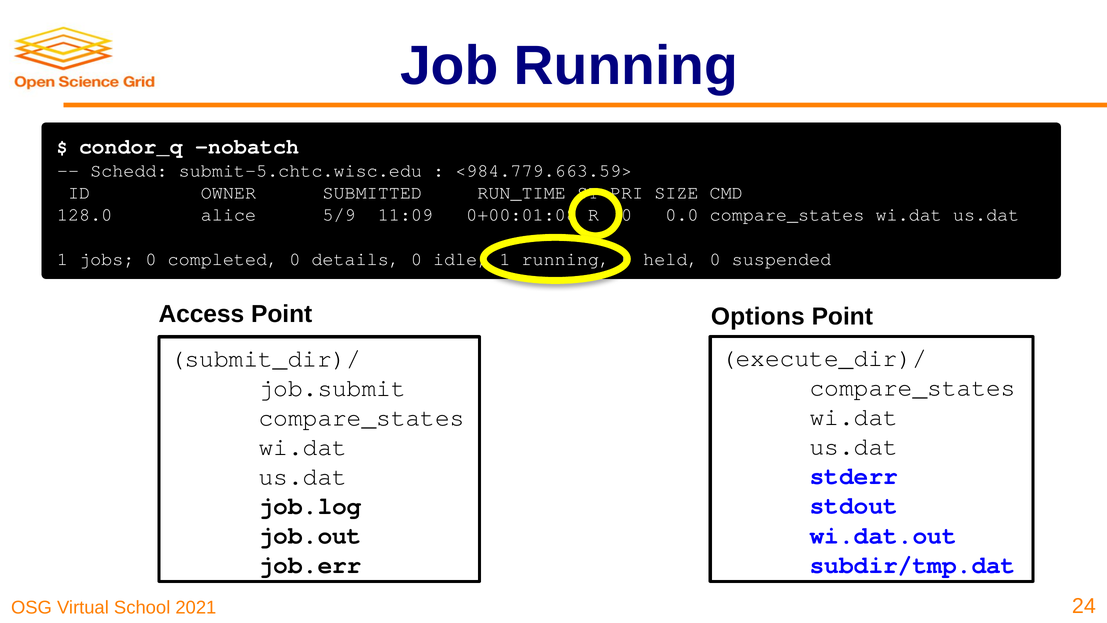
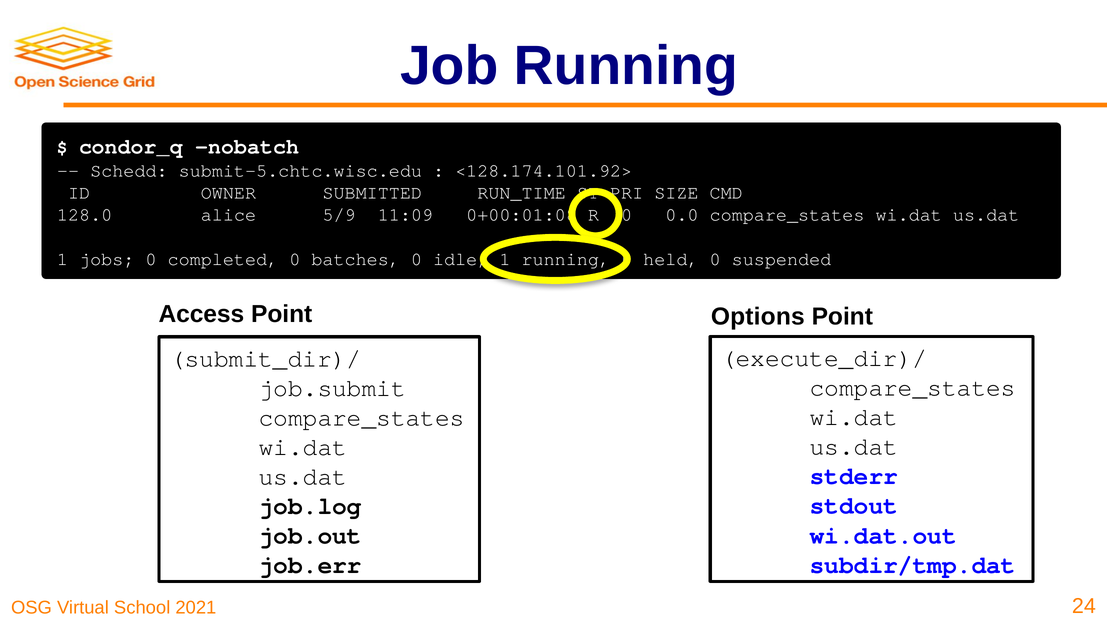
<984.779.663.59>: <984.779.663.59> -> <128.174.101.92> (544, 170)
details: details -> batches (356, 259)
